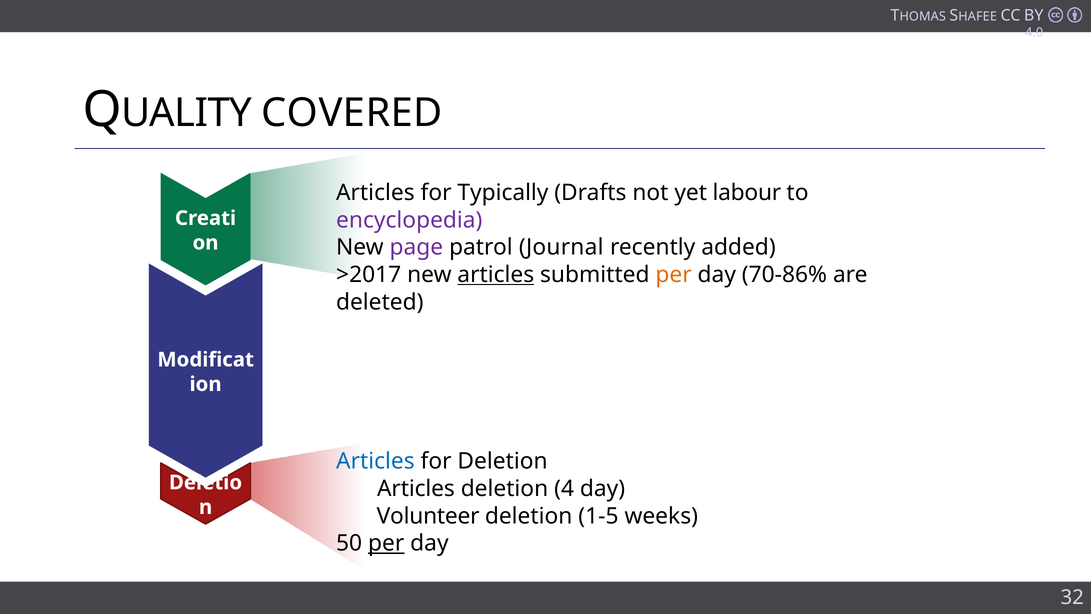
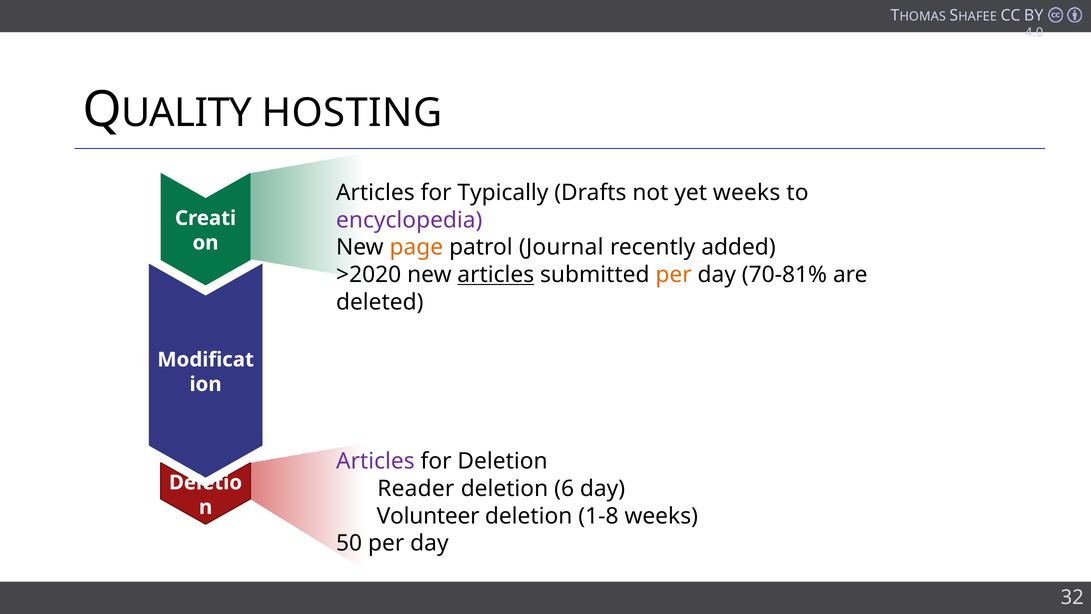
COVERED: COVERED -> HOSTING (352, 113)
yet labour: labour -> weeks (747, 193)
page colour: purple -> orange (416, 247)
>2017: >2017 -> >2020 (369, 275)
70-86%: 70-86% -> 70-81% (784, 275)
Articles colour: blue -> purple (375, 461)
Articles: Articles -> Reader (416, 489)
4: 4 -> 6 (564, 489)
1-5: 1-5 -> 1-8 (598, 516)
per underline: present -> none (386, 543)
